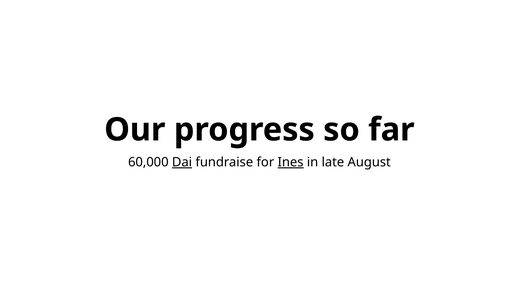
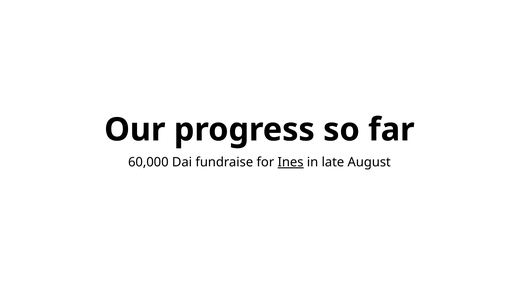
Dai underline: present -> none (182, 162)
